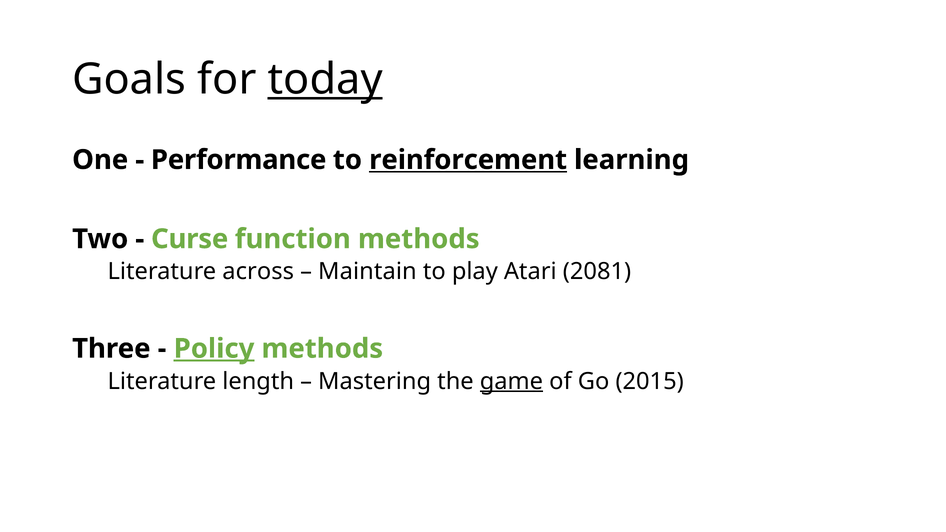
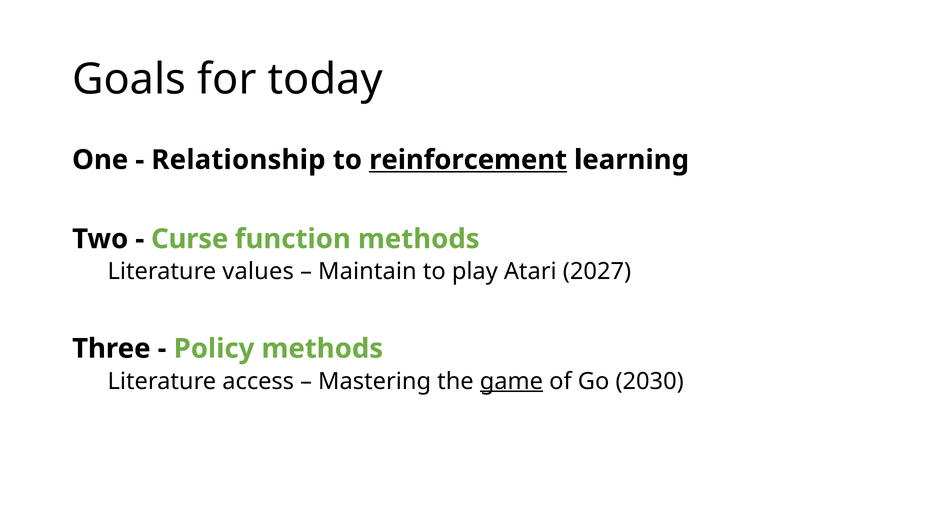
today underline: present -> none (325, 79)
Performance: Performance -> Relationship (238, 160)
across: across -> values (258, 272)
2081: 2081 -> 2027 (597, 272)
Policy underline: present -> none (214, 349)
length: length -> access (258, 381)
2015: 2015 -> 2030 (650, 381)
